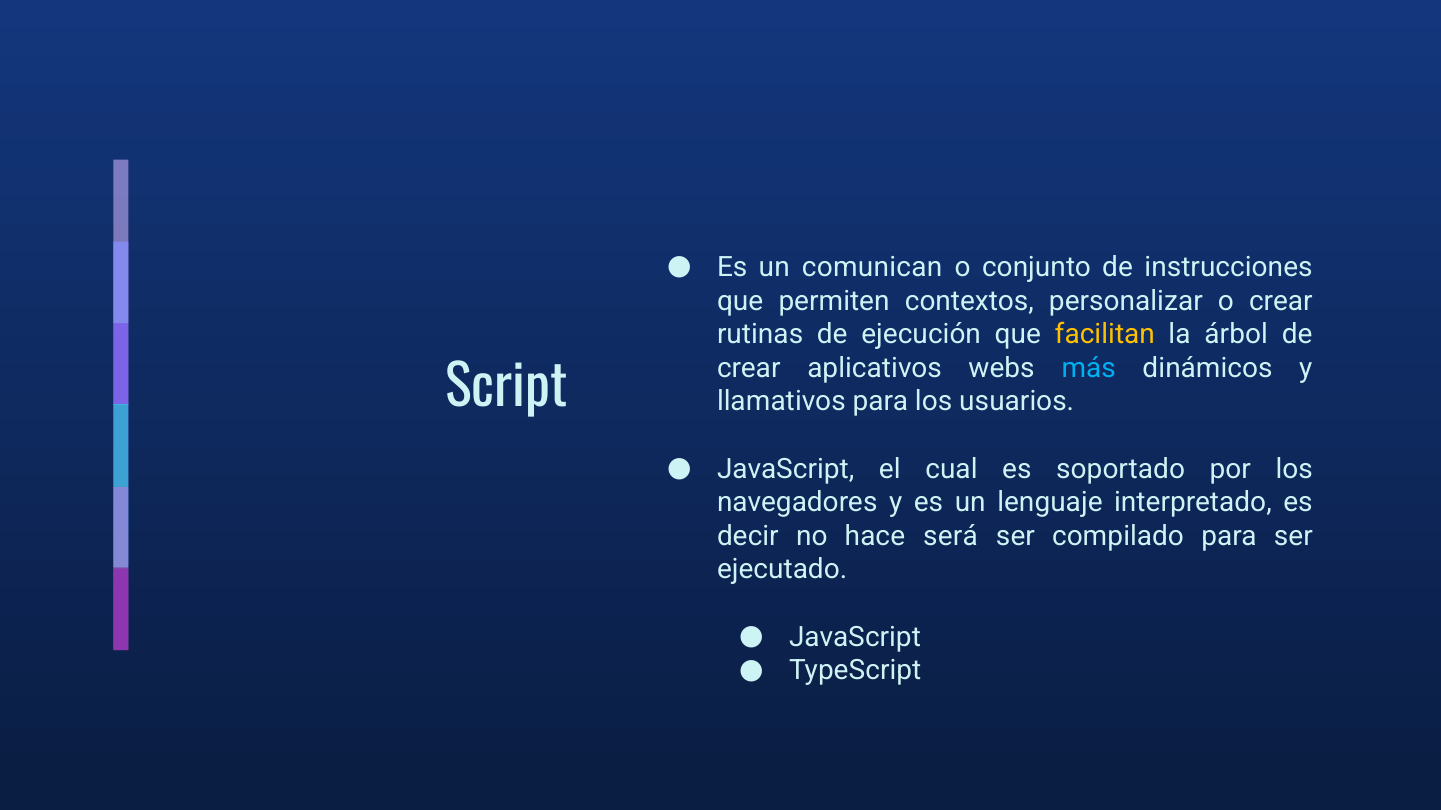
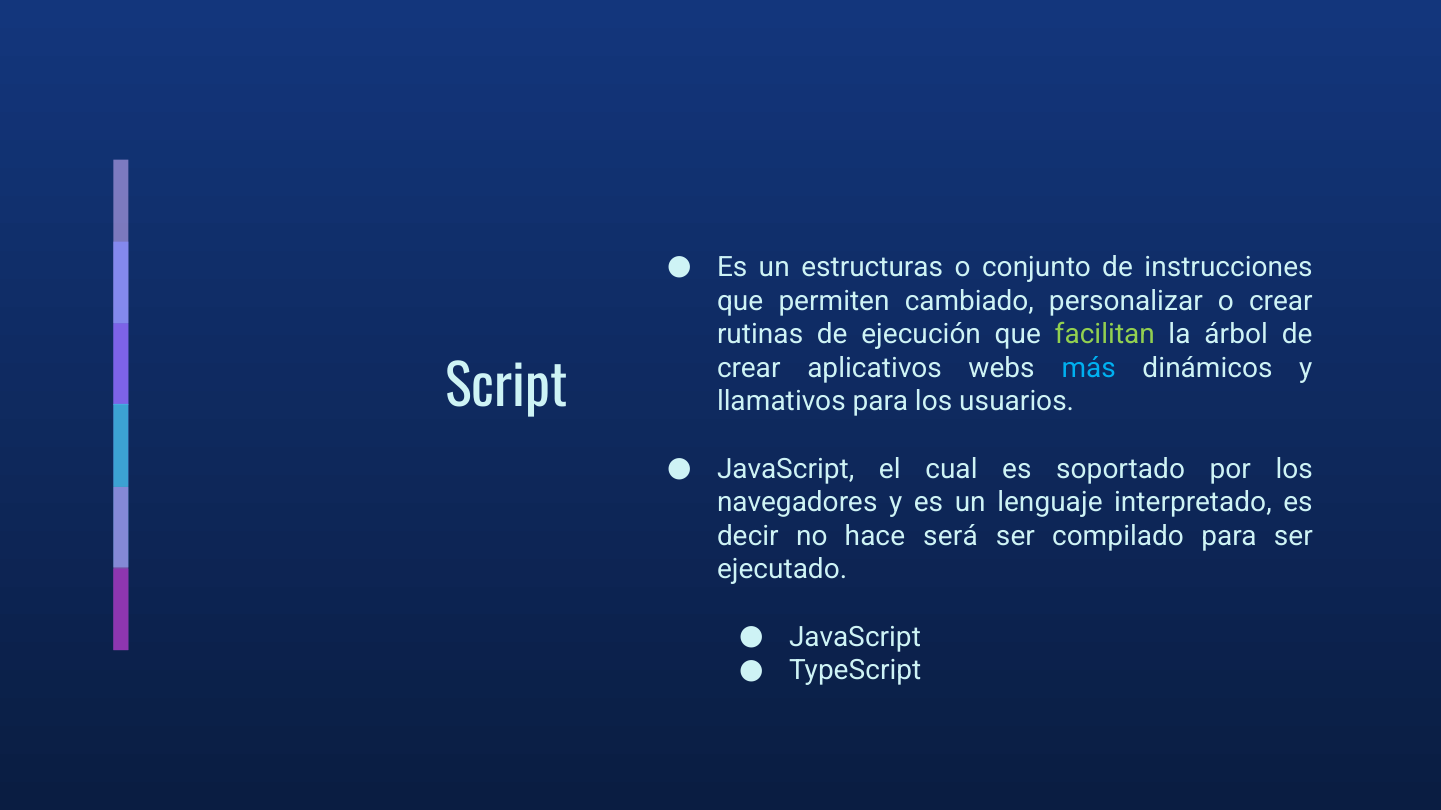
comunican: comunican -> estructuras (872, 267)
contextos: contextos -> cambiado (969, 301)
facilitan colour: yellow -> light green (1105, 335)
